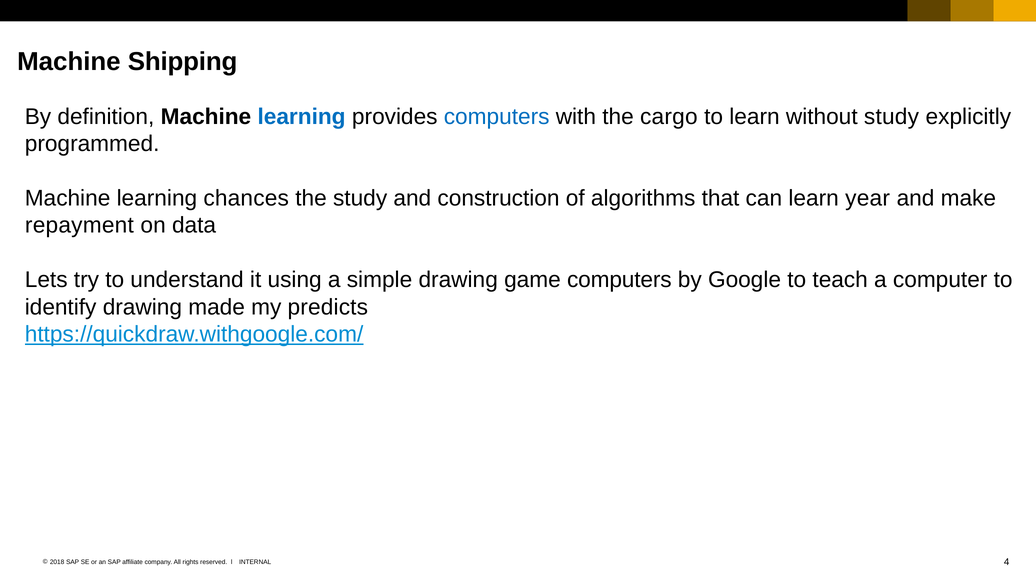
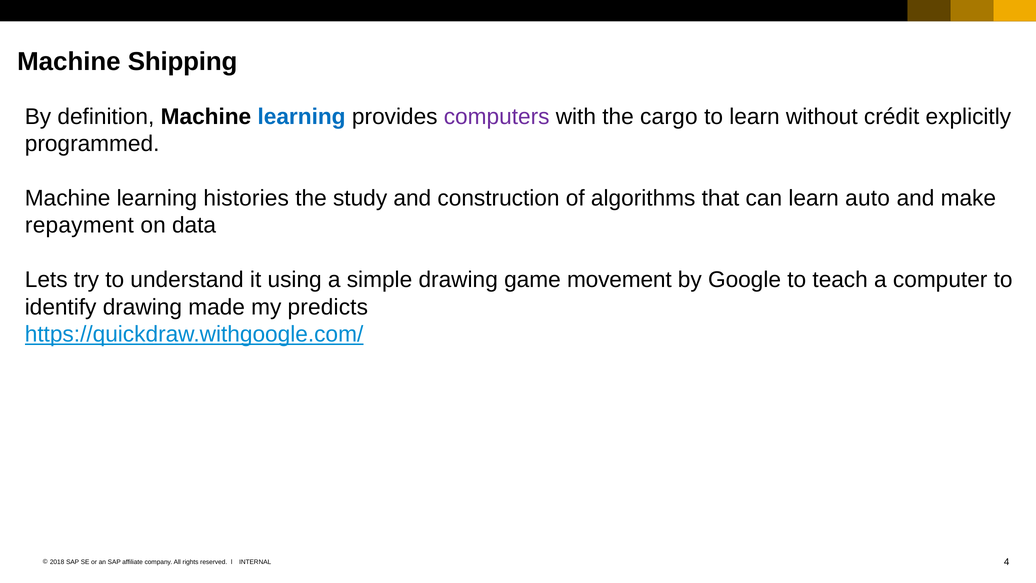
computers colour: blue -> purple (497, 117)
without study: study -> crédit (892, 117)
chances: chances -> histories (246, 198)
year: year -> auto (868, 198)
game computers: computers -> movement (619, 280)
